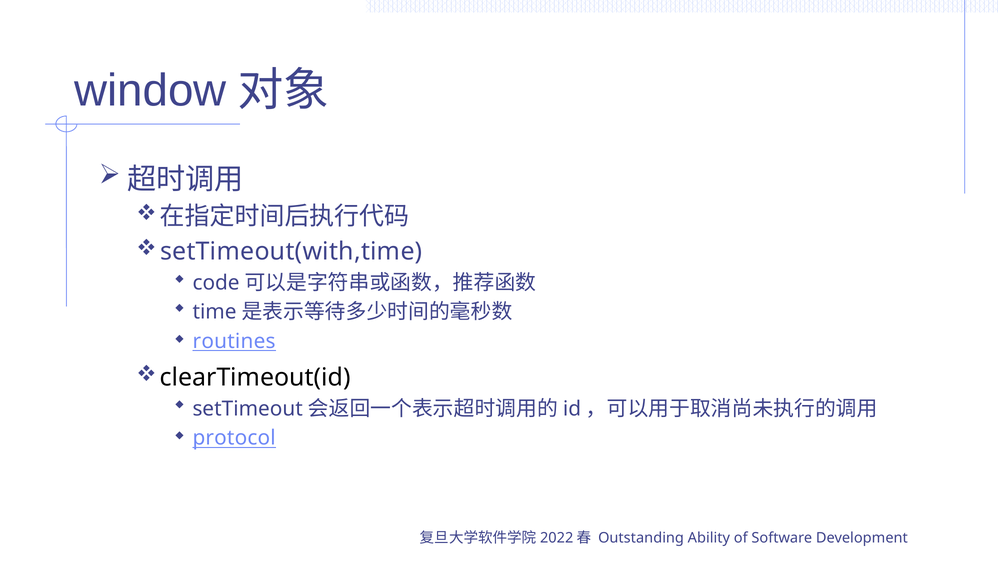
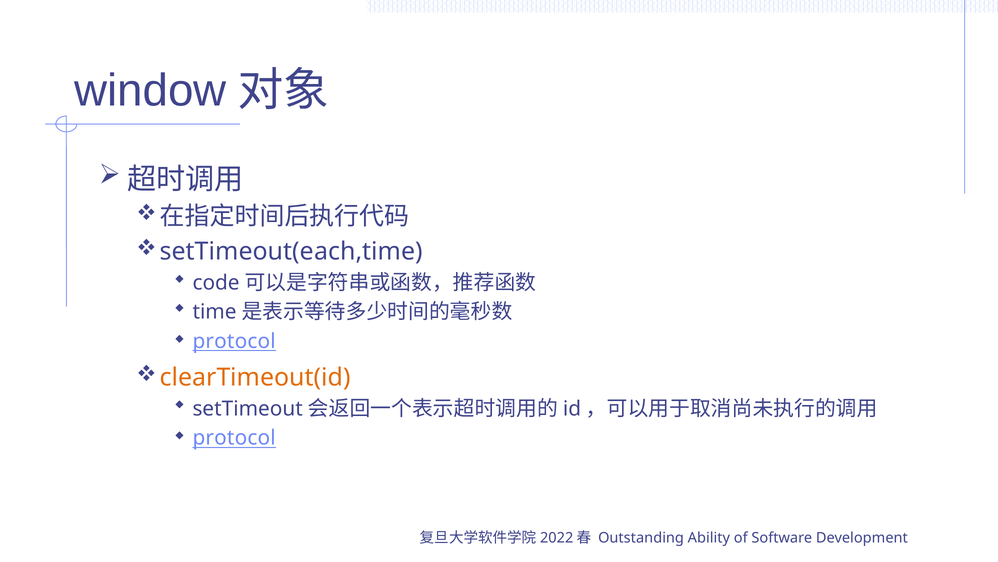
setTimeout(with,time: setTimeout(with,time -> setTimeout(each,time (291, 251)
routines: routines -> protocol (234, 341)
clearTimeout(id colour: black -> orange (255, 377)
